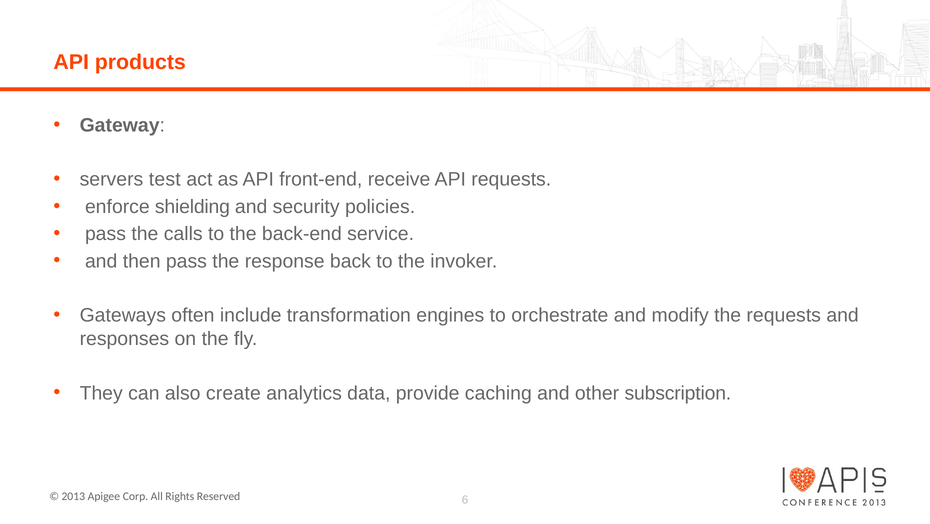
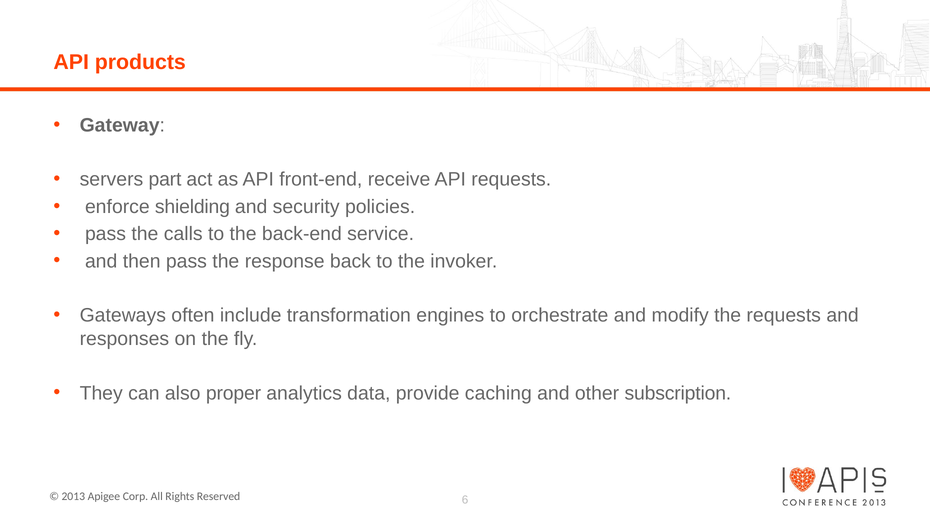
test: test -> part (165, 179)
create: create -> proper (234, 393)
